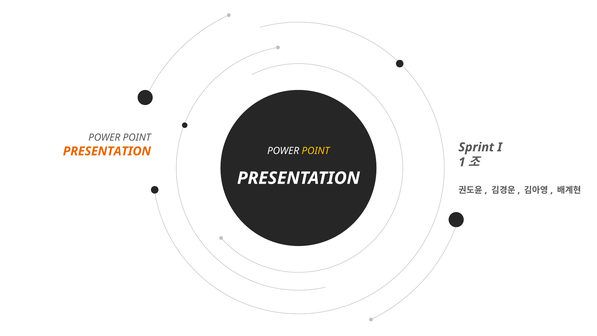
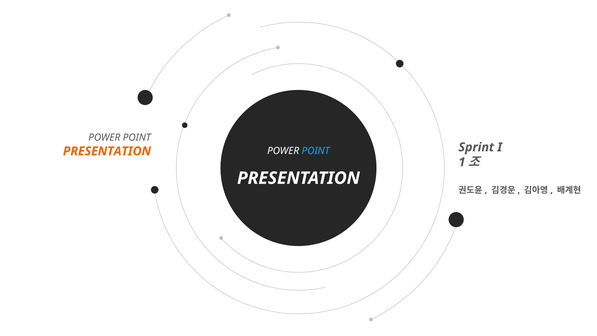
POINT colour: yellow -> light blue (316, 151)
